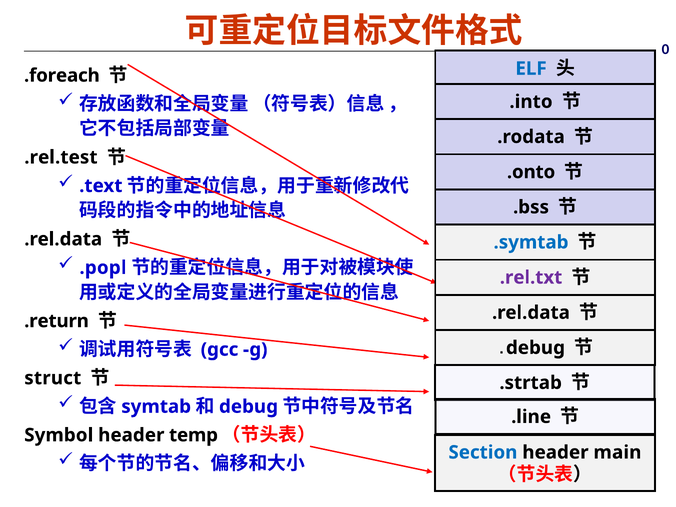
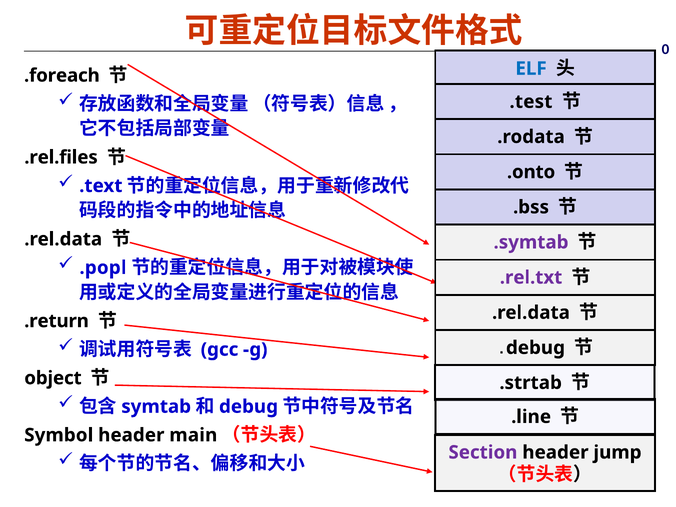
.into: .into -> .test (531, 102)
.rel.test: .rel.test -> .rel.files (61, 157)
.symtab colour: blue -> purple (531, 242)
struct: struct -> object (53, 378)
temp: temp -> main (193, 435)
Section colour: blue -> purple (483, 452)
main: main -> jump (618, 452)
